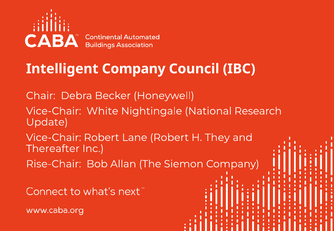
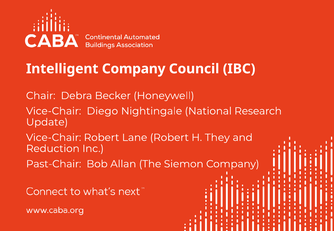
White: White -> Diego (102, 111)
Thereafter: Thereafter -> Reduction (53, 149)
Rise-Chair: Rise-Chair -> Past-Chair (54, 164)
